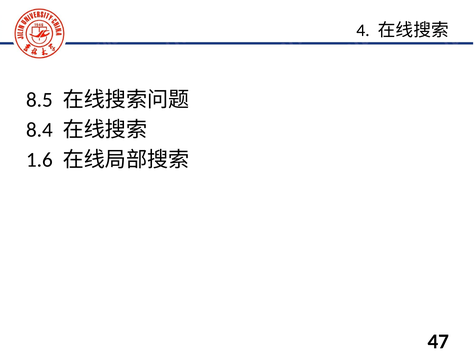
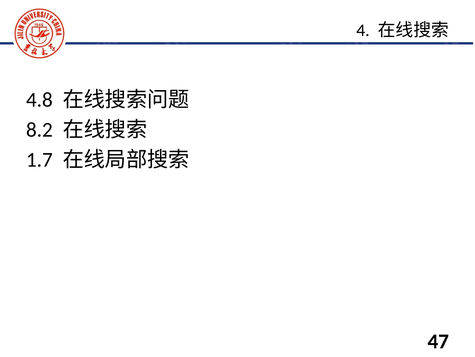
8.5: 8.5 -> 4.8 (39, 100)
8.4: 8.4 -> 8.2 (39, 130)
1.6: 1.6 -> 1.7 (39, 160)
